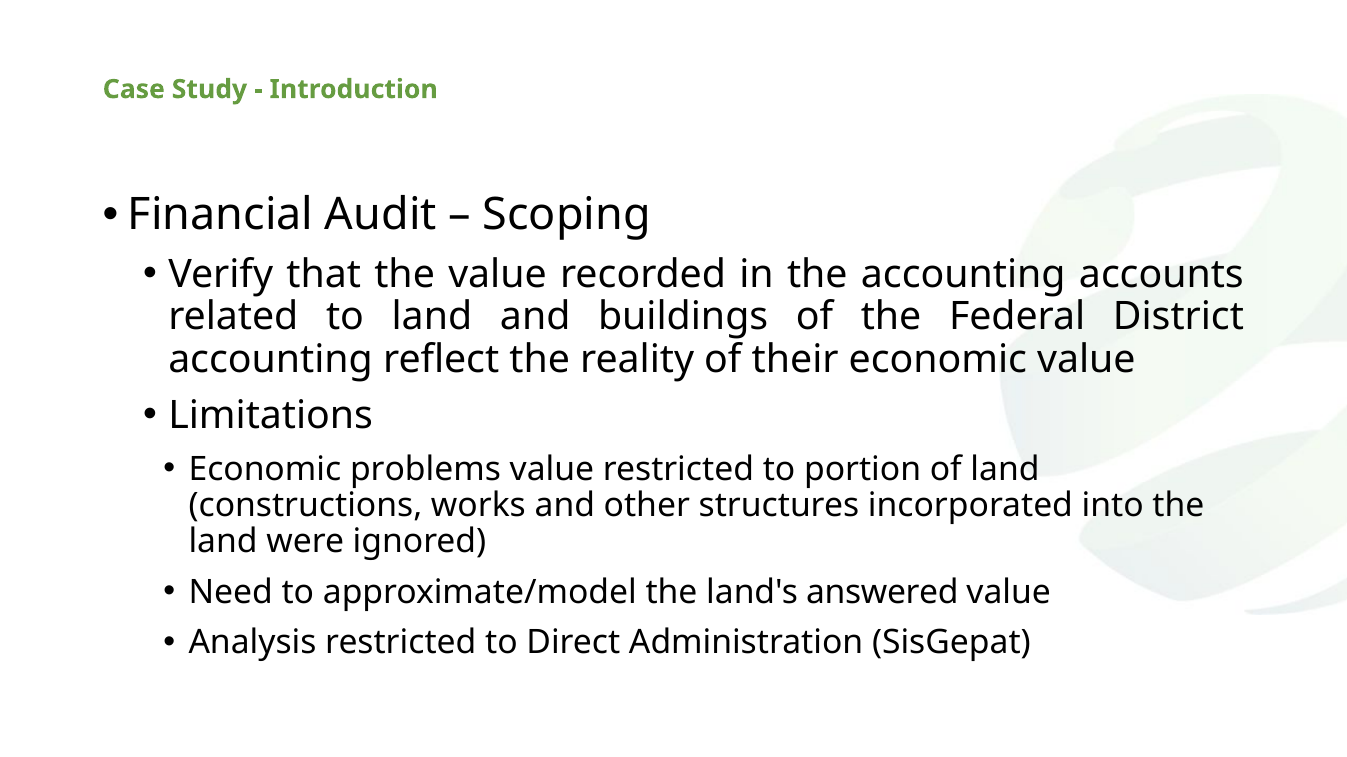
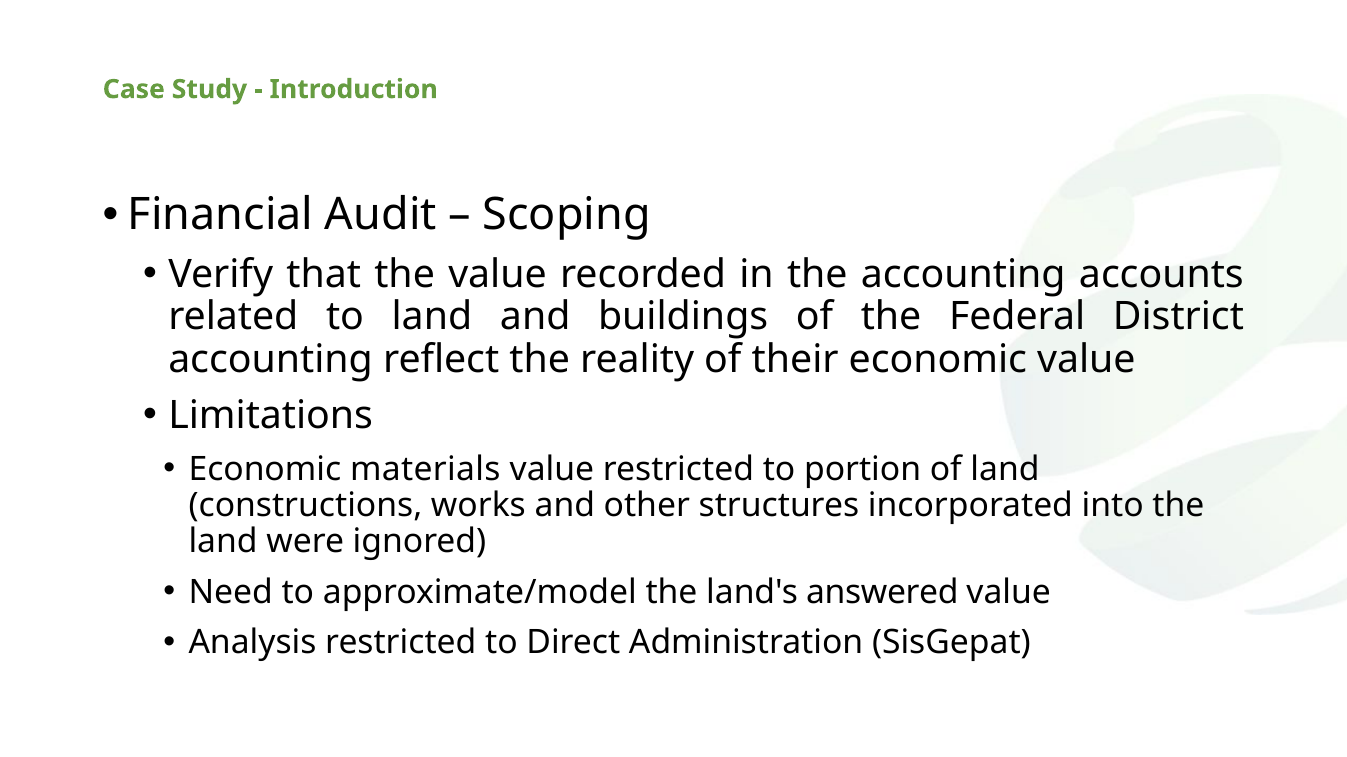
problems: problems -> materials (425, 469)
